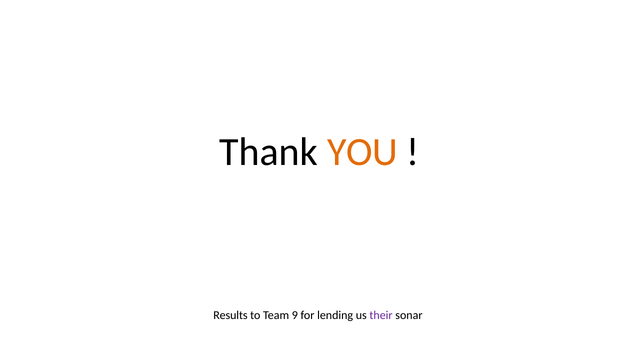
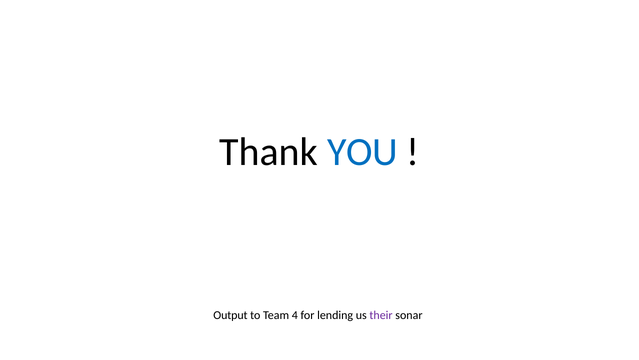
YOU colour: orange -> blue (362, 152)
Results: Results -> Output (230, 315)
9: 9 -> 4 (295, 315)
